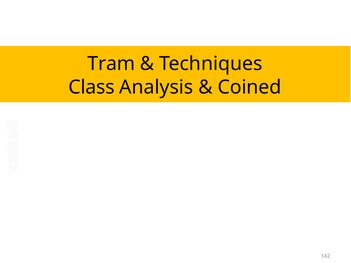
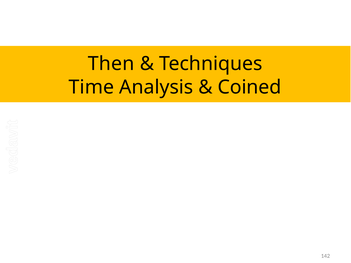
Tram: Tram -> Then (111, 64)
Class: Class -> Time (91, 87)
